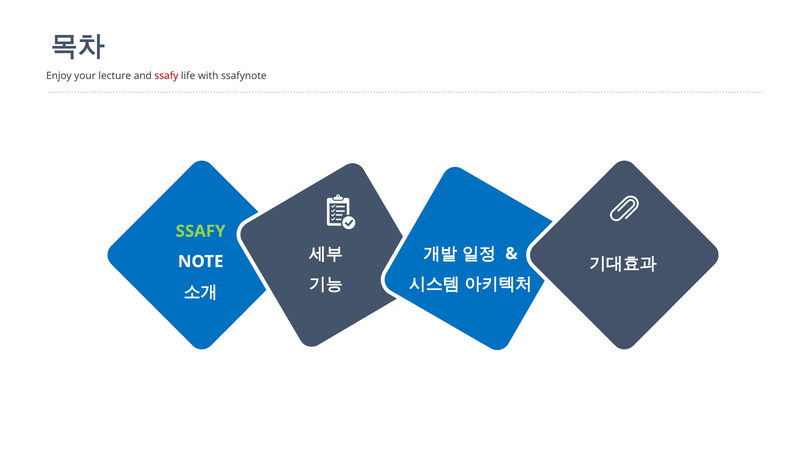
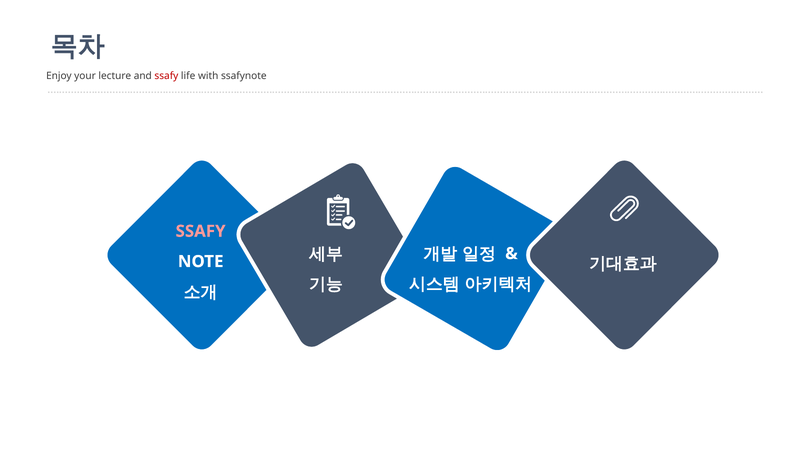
SSAFY colour: light green -> pink (201, 231)
